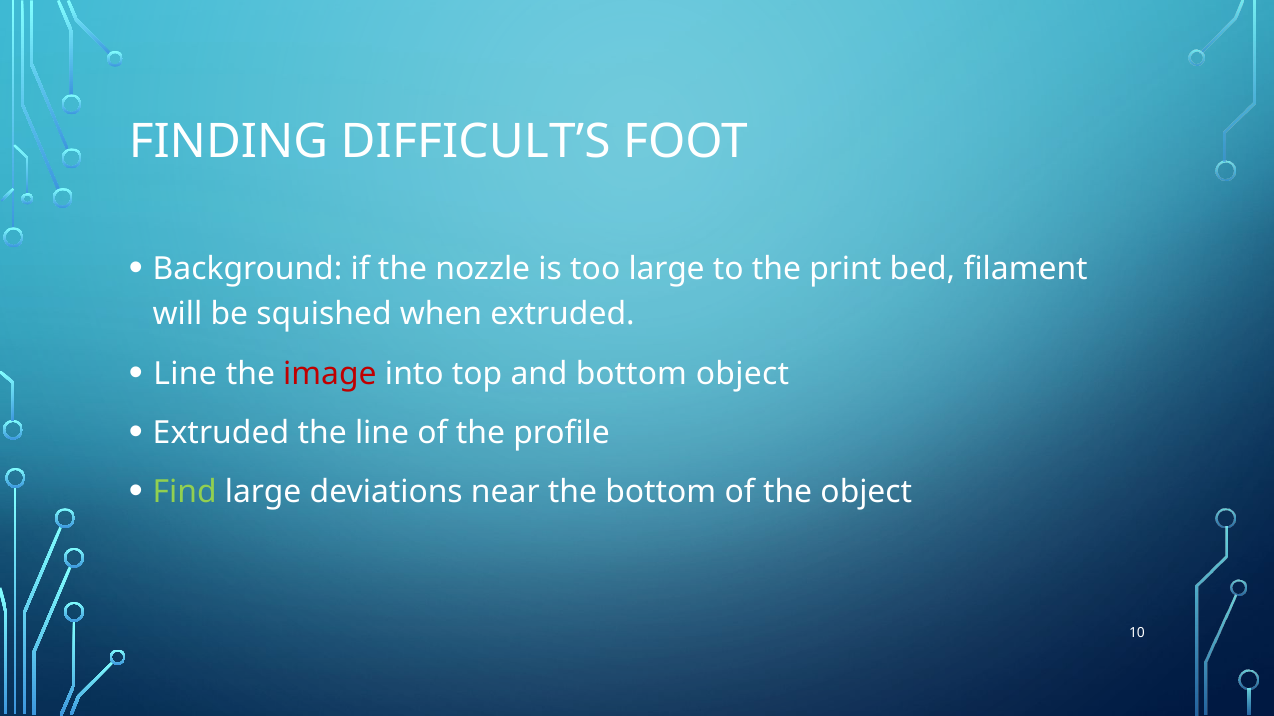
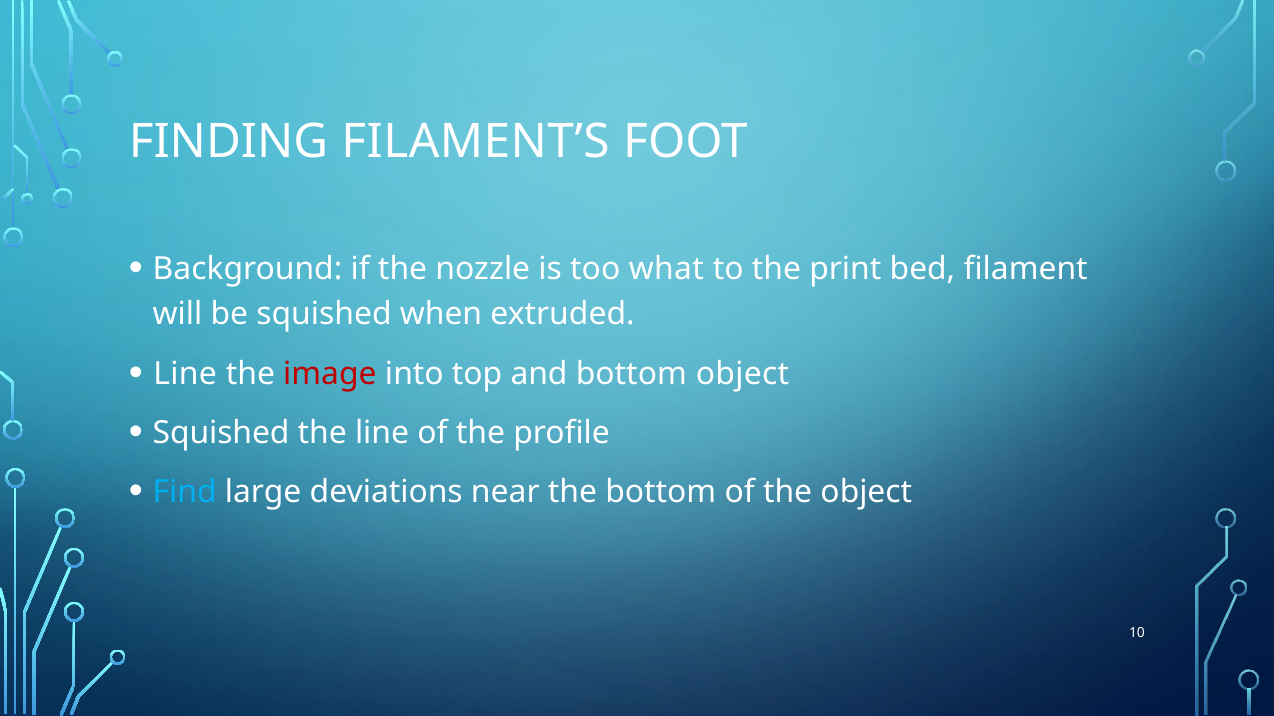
DIFFICULT’S: DIFFICULT’S -> FILAMENT’S (475, 142)
too large: large -> what (666, 269)
Extruded: Extruded -> Squished (221, 433)
Find colour: light green -> light blue (185, 492)
